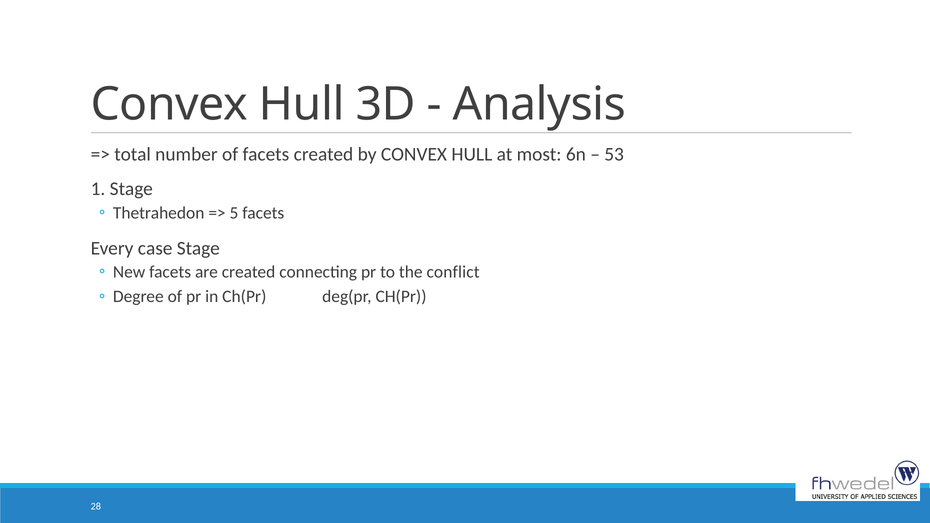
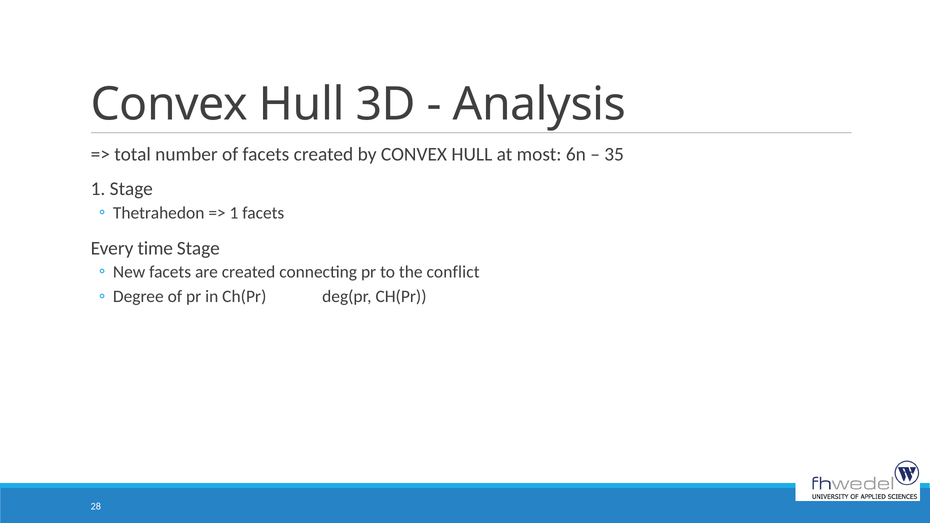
53: 53 -> 35 (614, 155)
5: 5 -> 1 (234, 213)
case: case -> time (155, 248)
